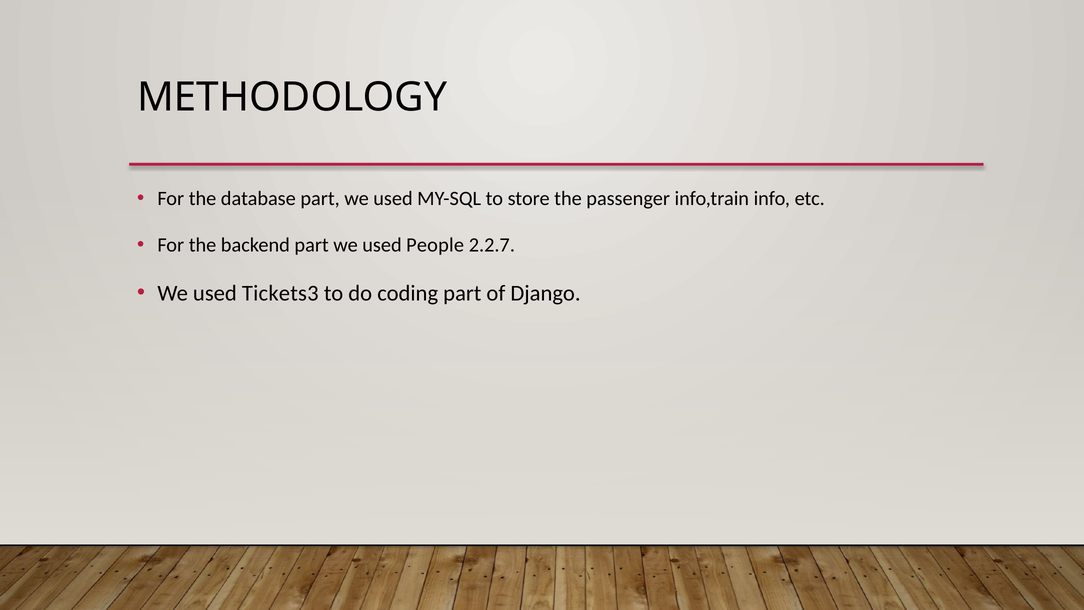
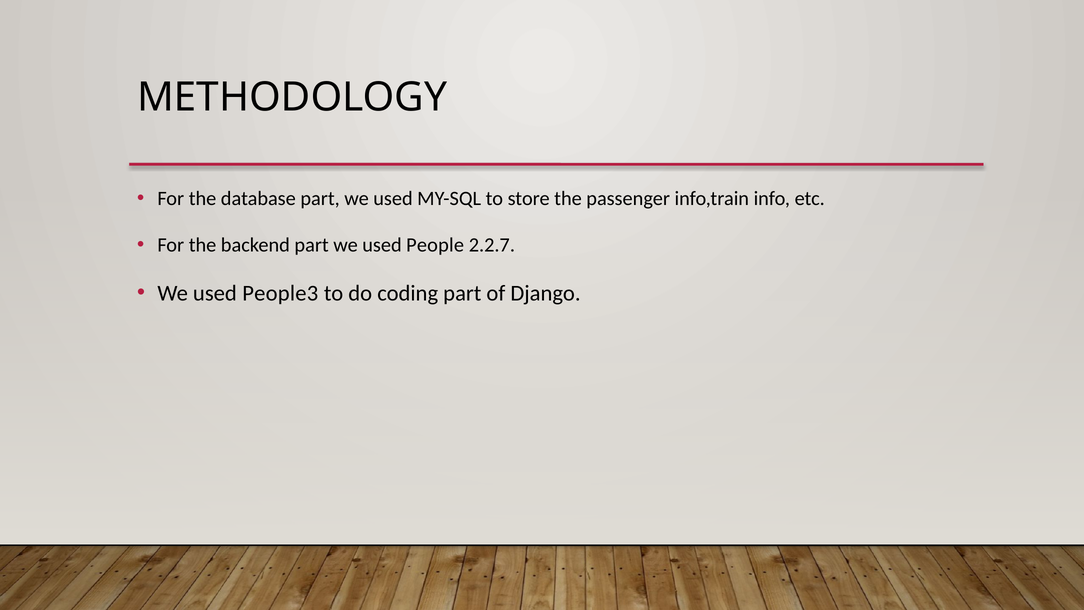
Tickets3: Tickets3 -> People3 (280, 293)
